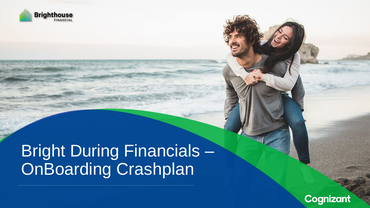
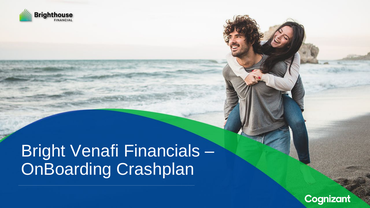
During: During -> Venafi (95, 151)
